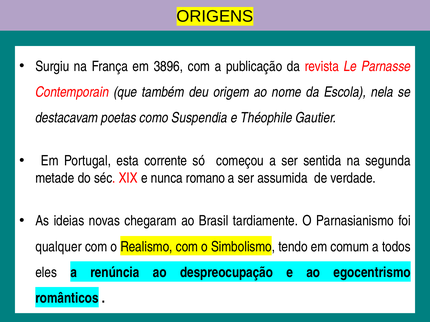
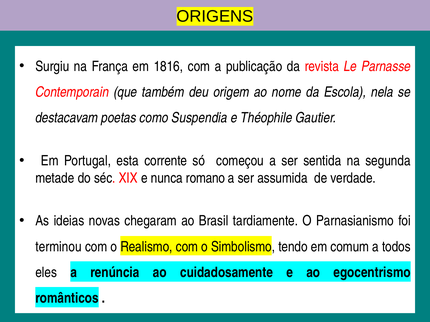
3896: 3896 -> 1816 (168, 66)
qualquer: qualquer -> terminou (59, 247)
despreocupação: despreocupação -> cuidadosamente (227, 273)
